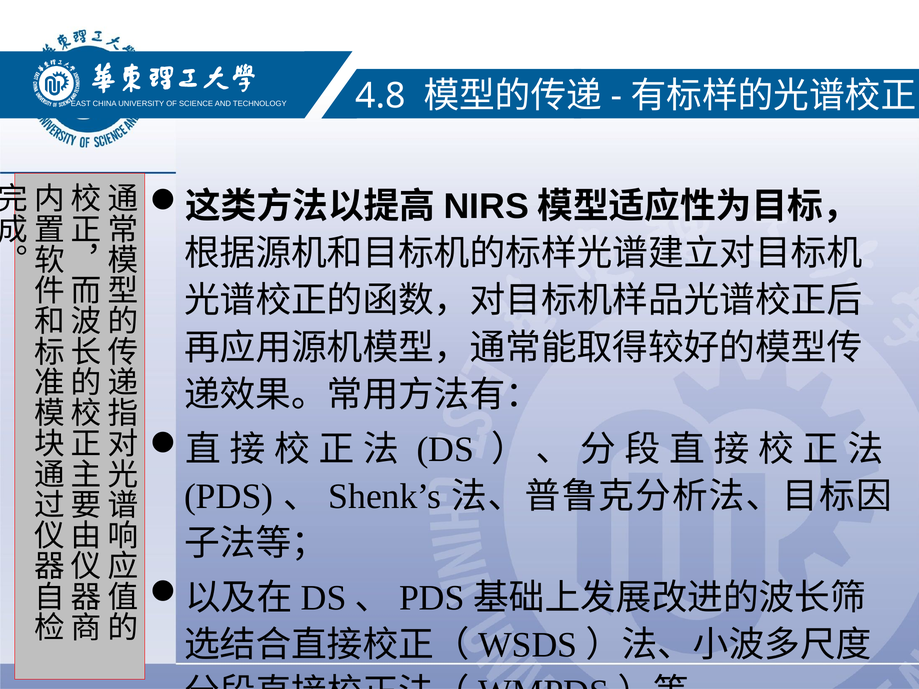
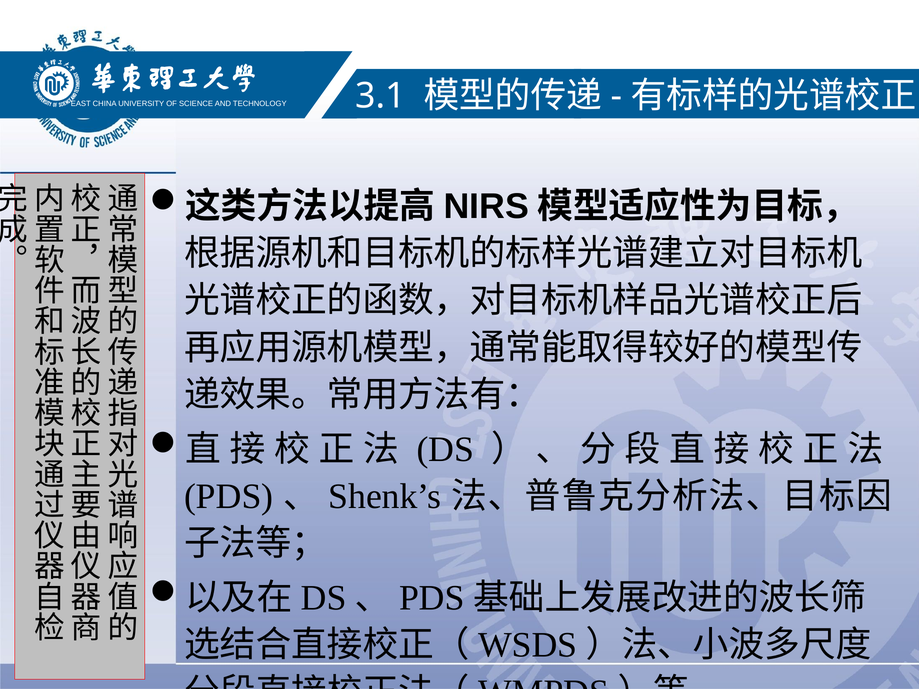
4.8: 4.8 -> 3.1 (381, 96)
